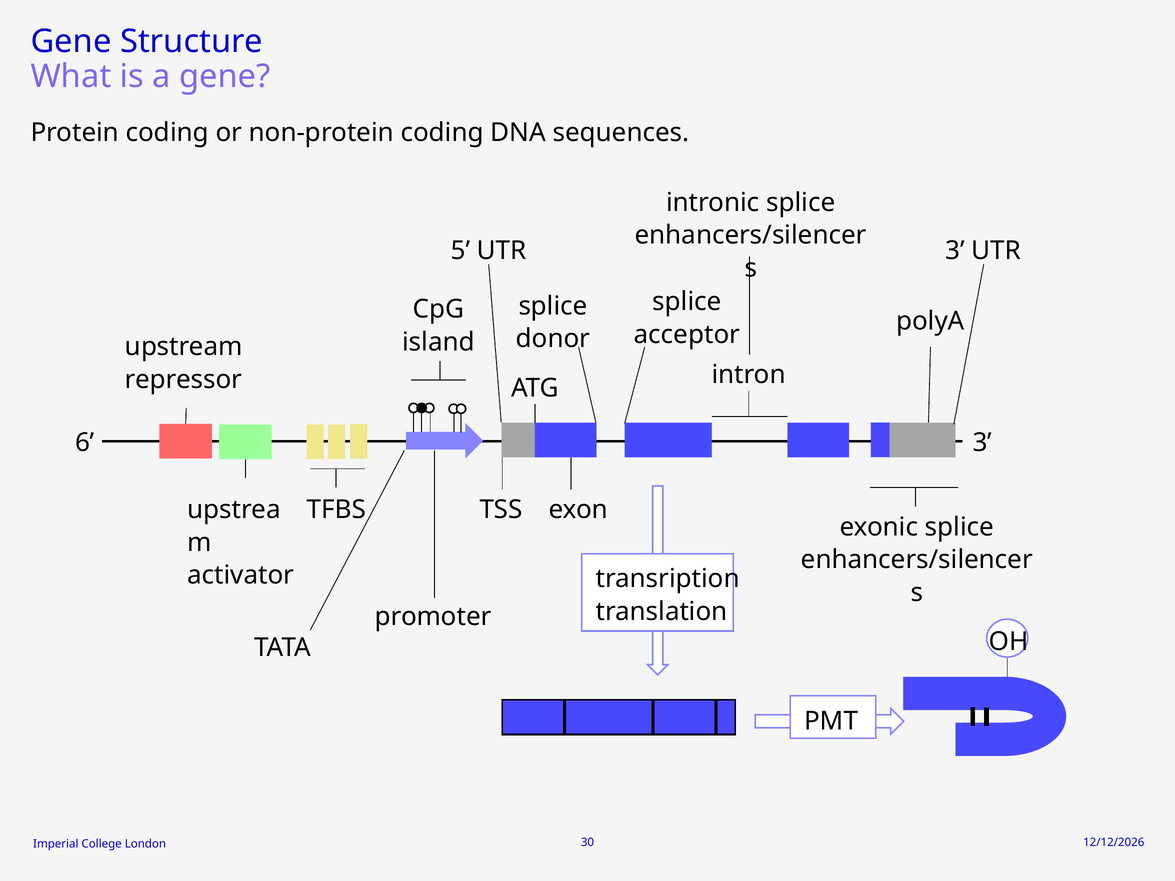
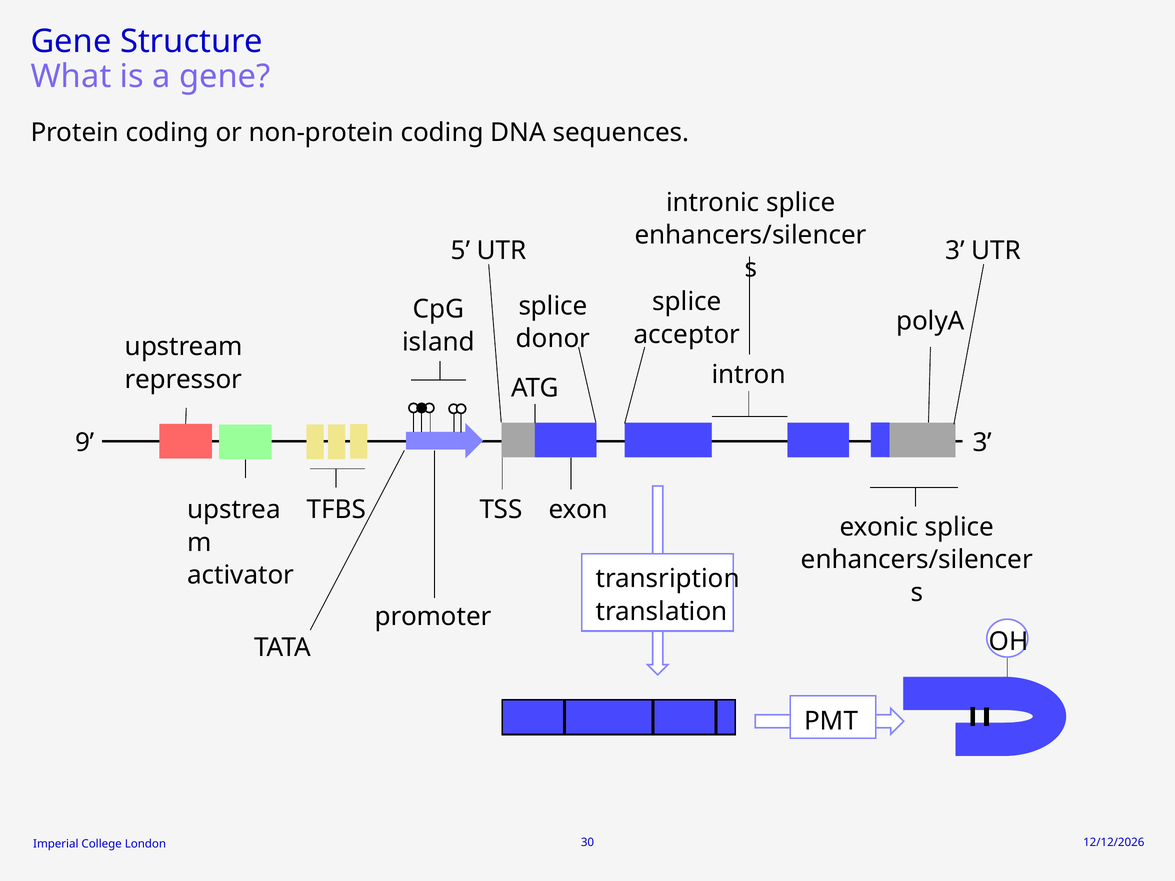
6: 6 -> 9 (85, 443)
